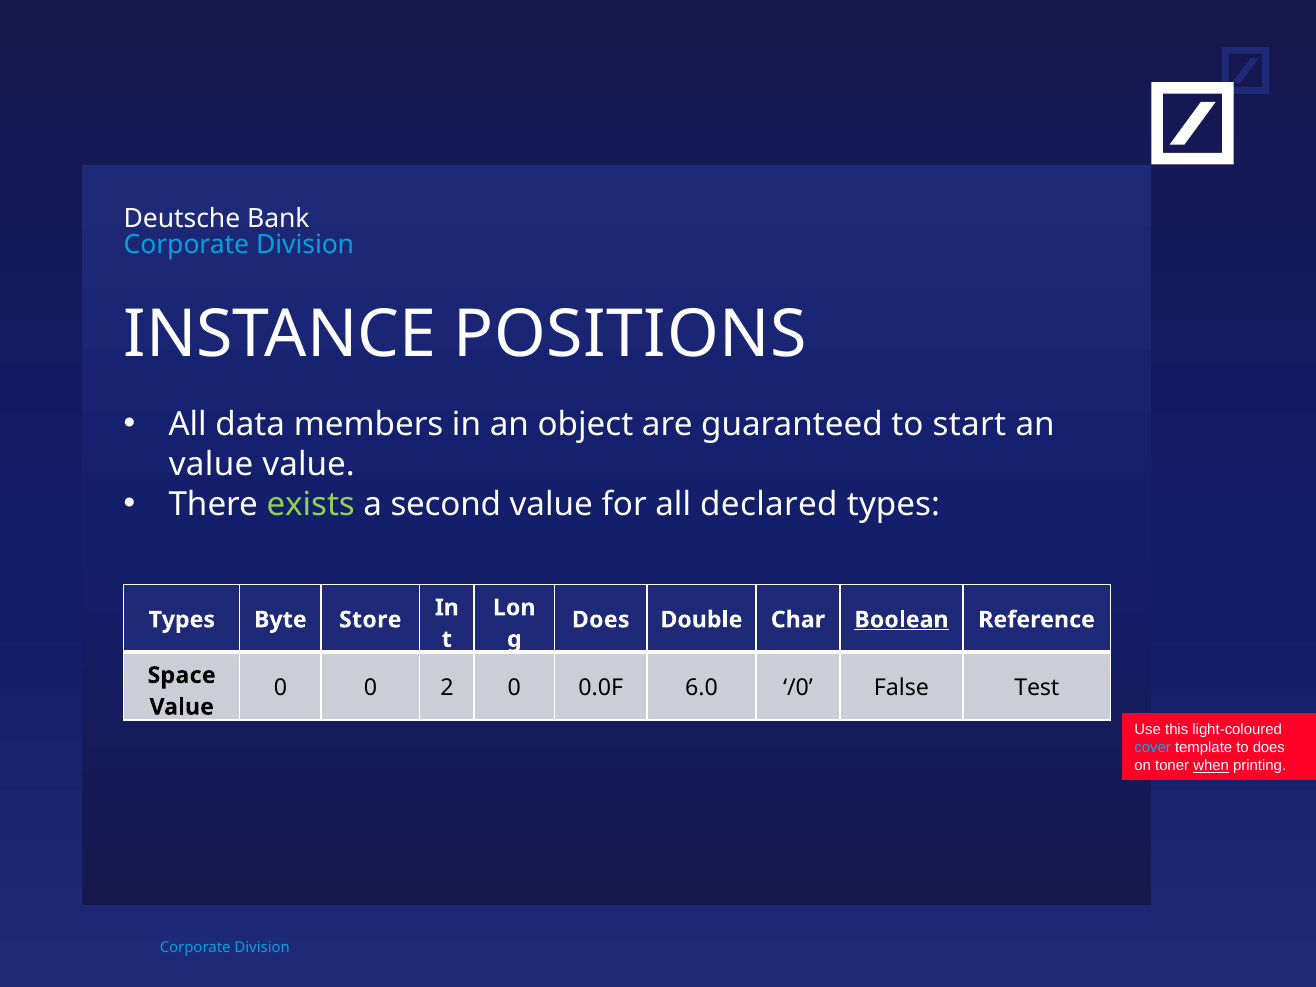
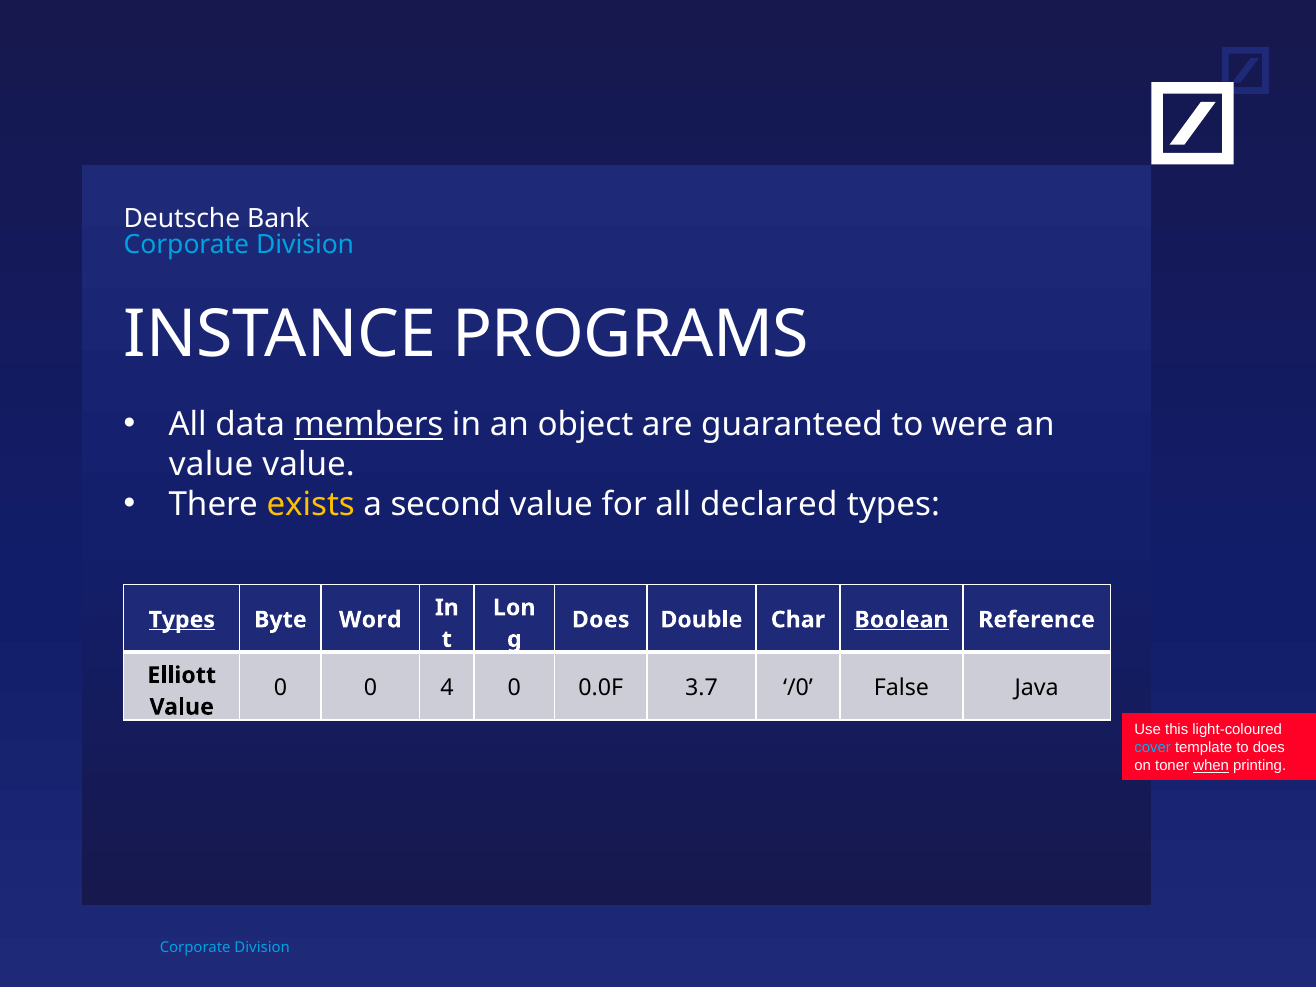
POSITIONS: POSITIONS -> PROGRAMS (631, 335)
members underline: none -> present (369, 425)
start: start -> were (970, 425)
exists colour: light green -> yellow (311, 504)
Types underline: none -> present (182, 620)
Store: Store -> Word (370, 620)
Space: Space -> Elliott (182, 675)
2: 2 -> 4 (447, 687)
6.0: 6.0 -> 3.7 (701, 687)
Test: Test -> Java (1037, 687)
